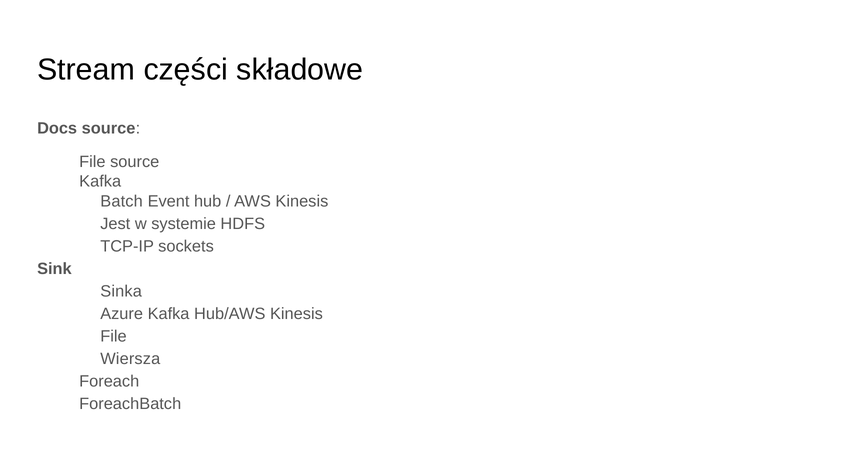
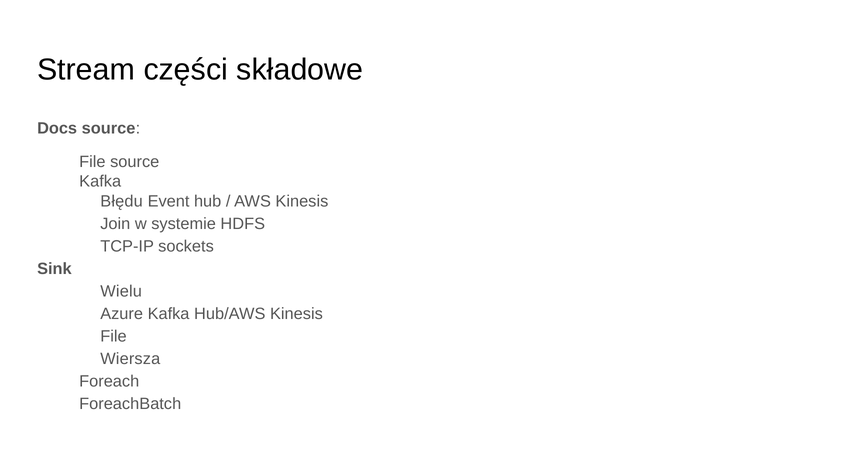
Batch: Batch -> Błędu (122, 201)
Jest: Jest -> Join (115, 224)
Sinka: Sinka -> Wielu (121, 292)
